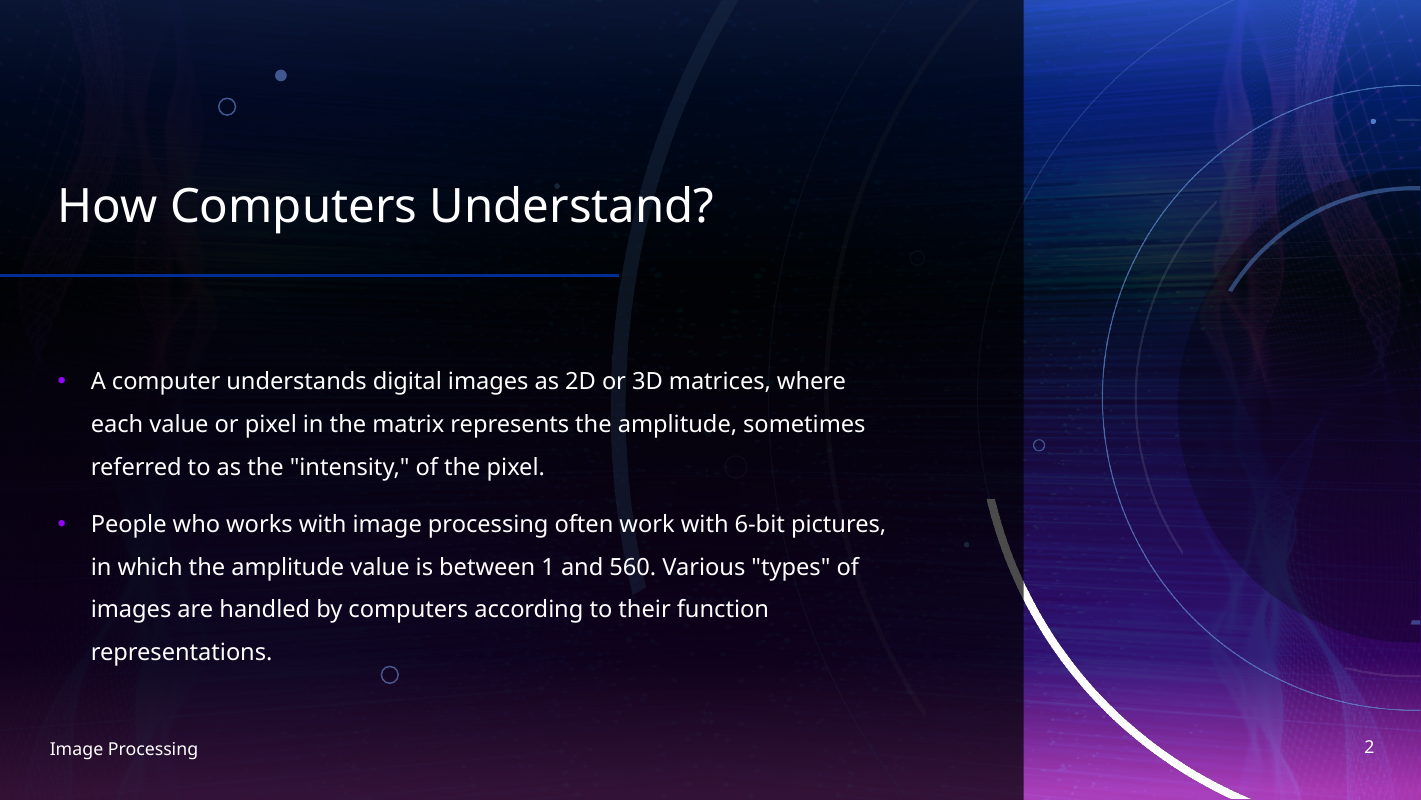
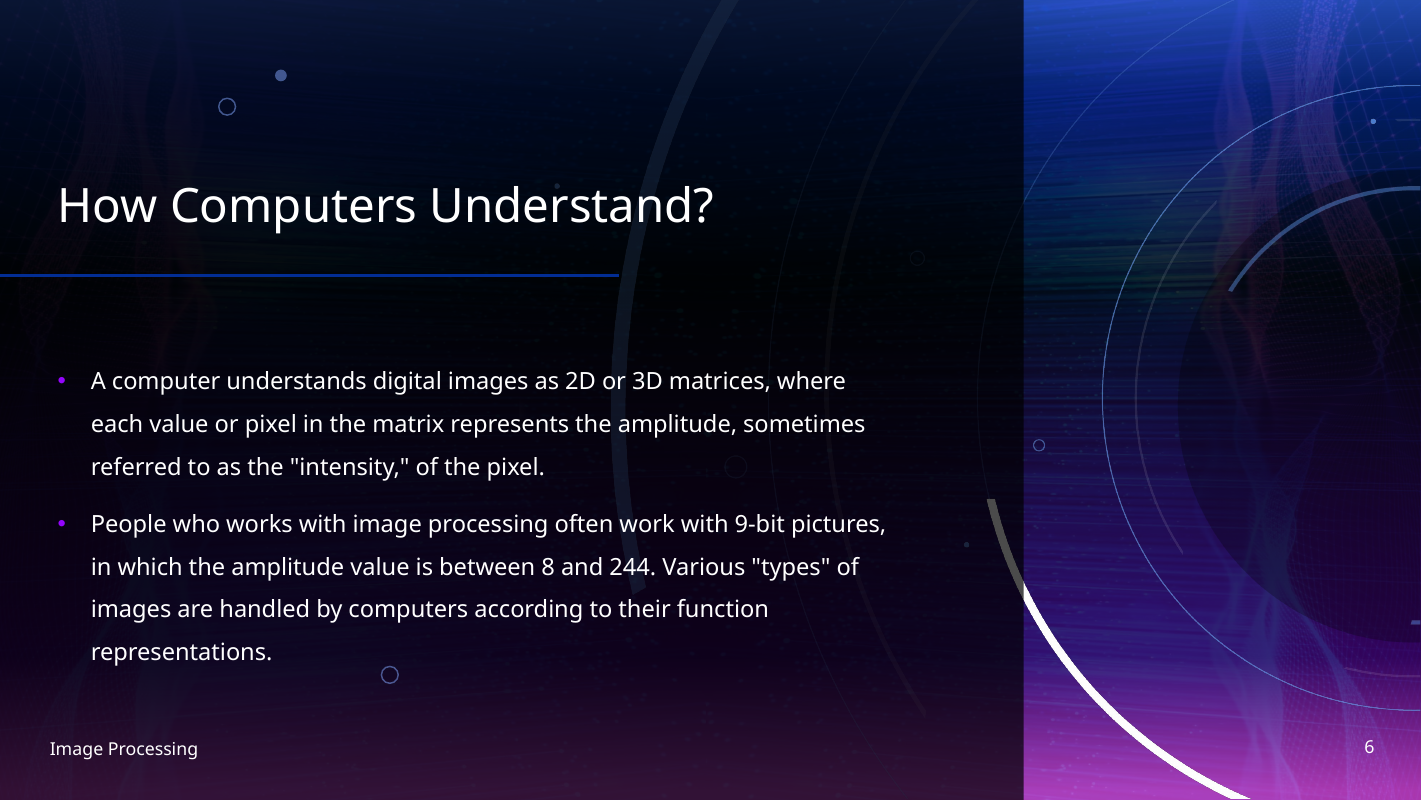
6-bit: 6-bit -> 9-bit (760, 524)
1: 1 -> 8 (548, 567)
560: 560 -> 244 (633, 567)
2: 2 -> 6 (1369, 747)
